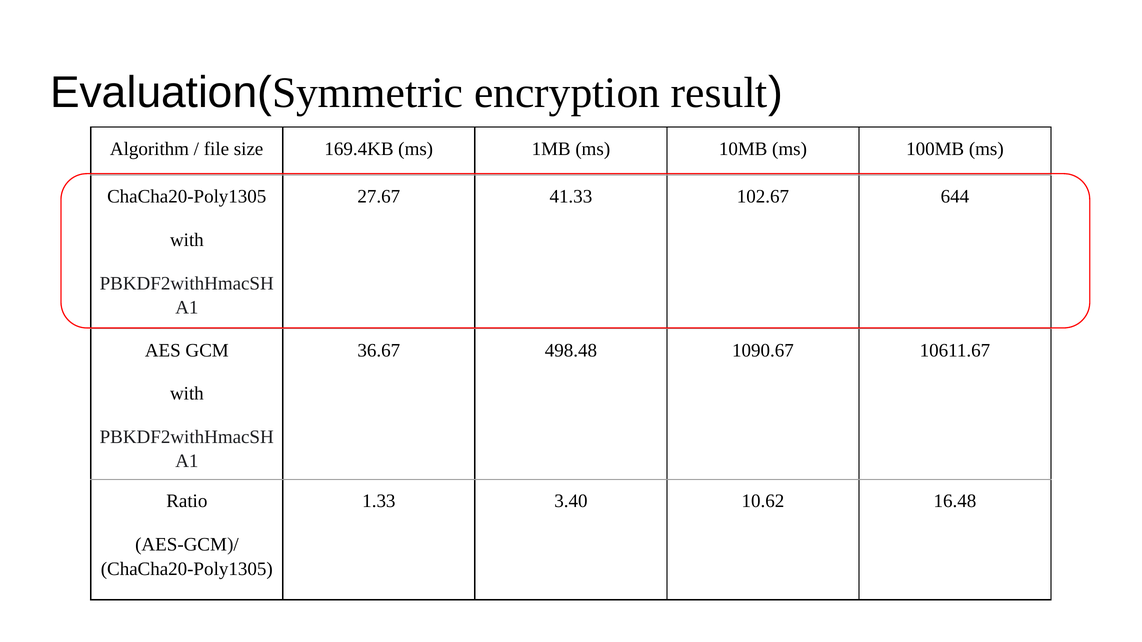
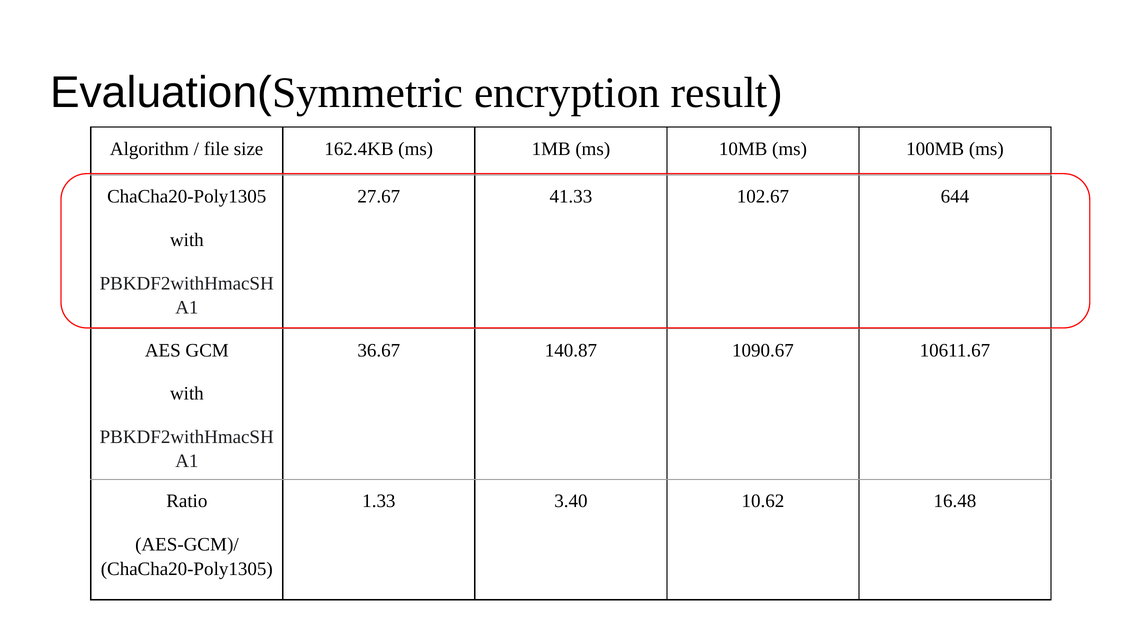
169.4KB: 169.4KB -> 162.4KB (359, 149)
498.48: 498.48 -> 140.87 (571, 350)
